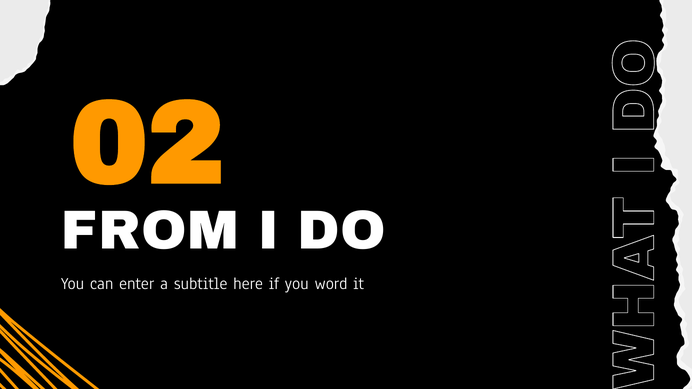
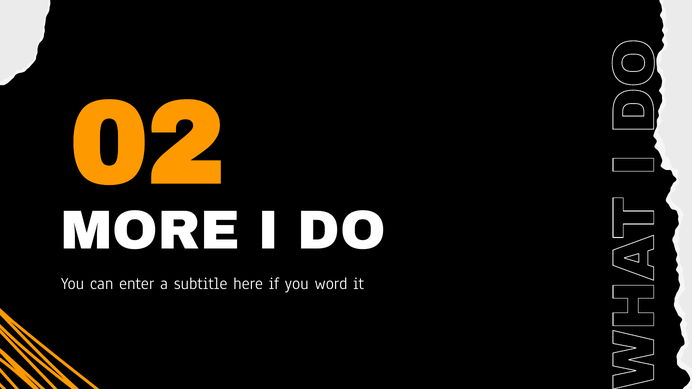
FROM: FROM -> MORE (150, 231)
